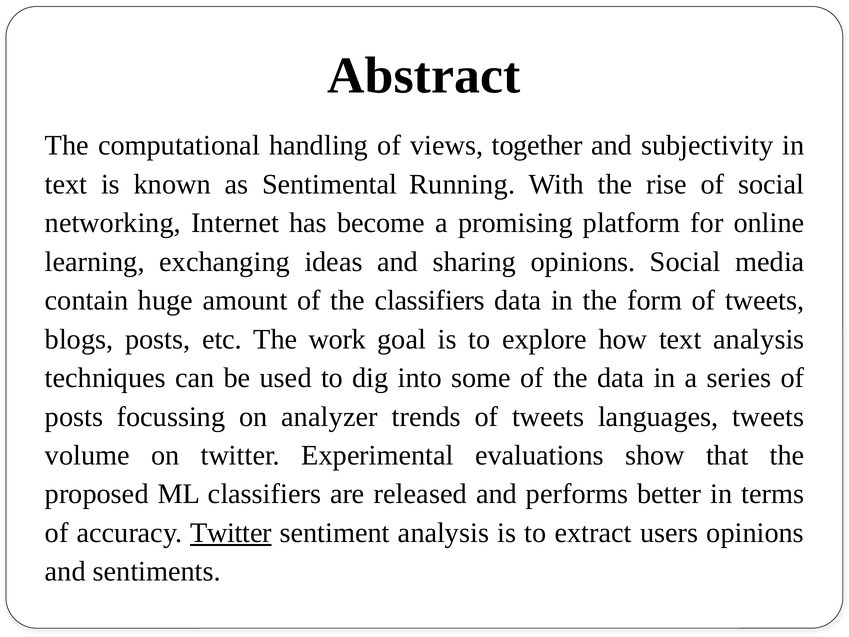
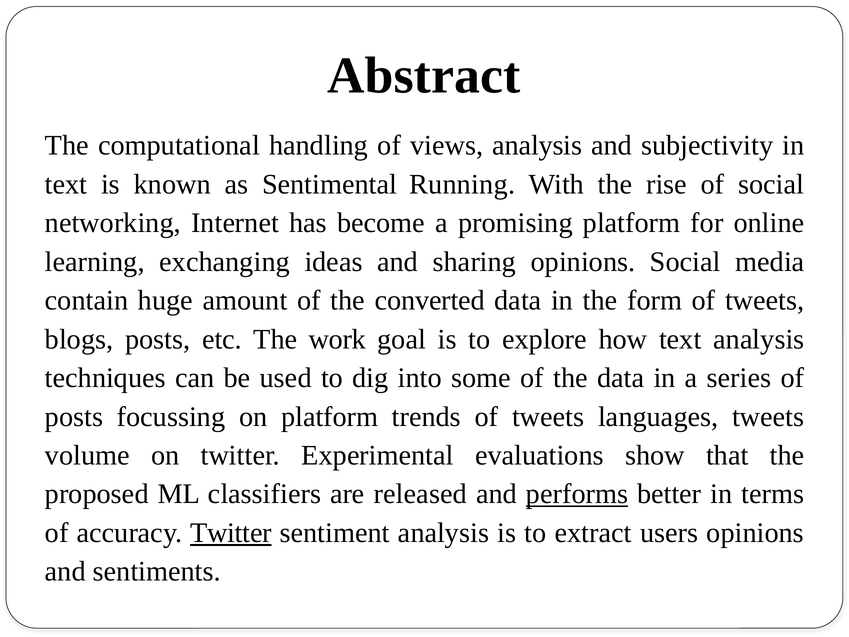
views together: together -> analysis (537, 146)
the classifiers: classifiers -> converted (430, 300)
on analyzer: analyzer -> platform (330, 416)
performs underline: none -> present (577, 494)
